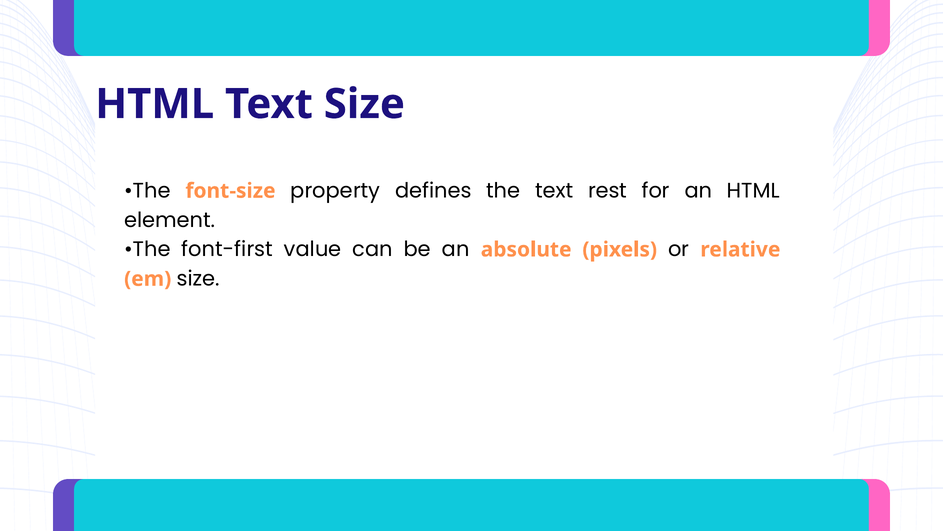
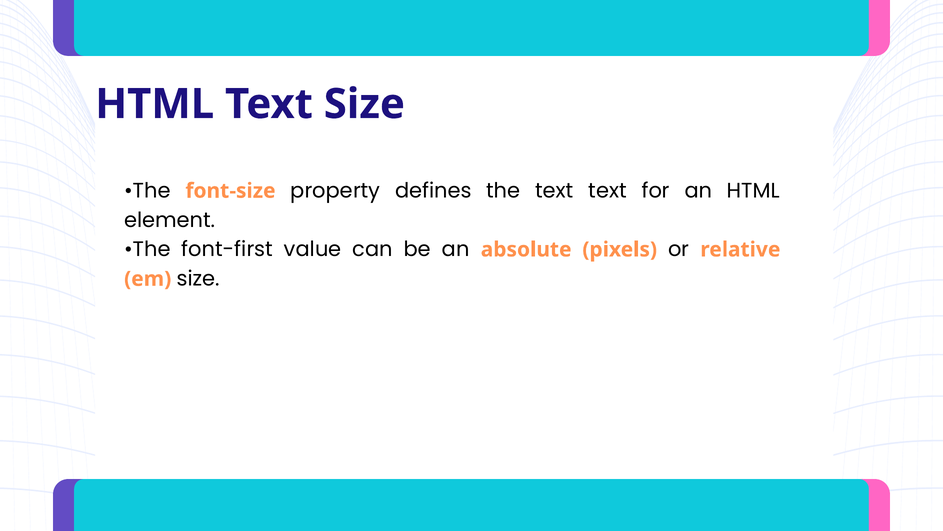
text rest: rest -> text (608, 191)
